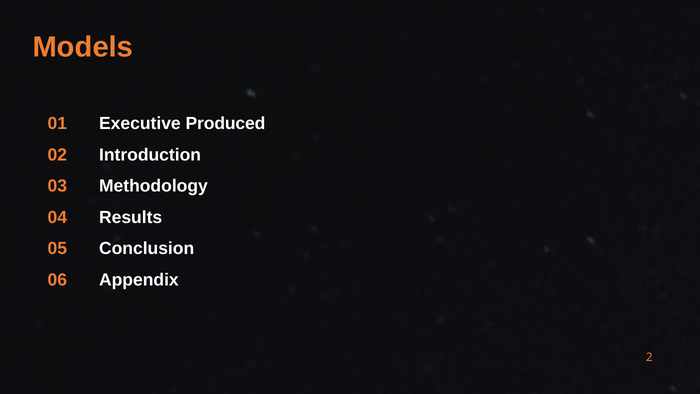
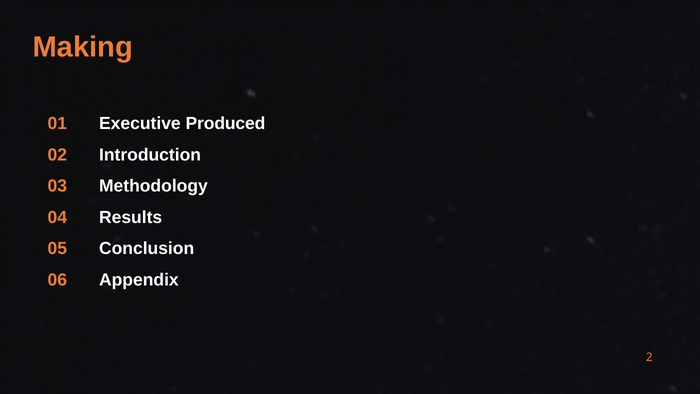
Models: Models -> Making (83, 47)
